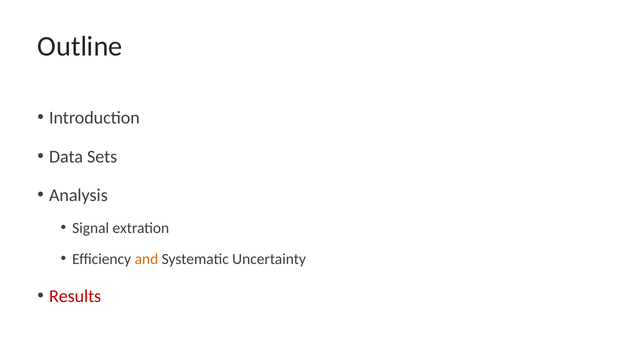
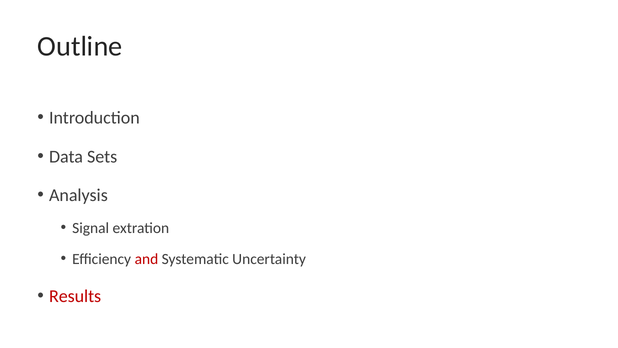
and colour: orange -> red (146, 259)
